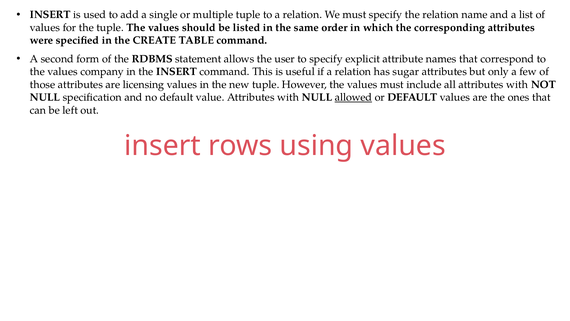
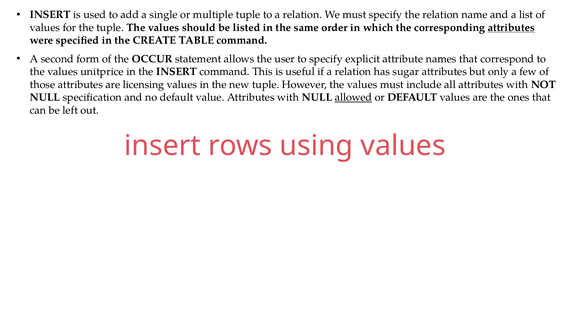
attributes underline: none -> present (511, 28)
RDBMS: RDBMS -> OCCUR (152, 59)
company: company -> unitprice (102, 72)
